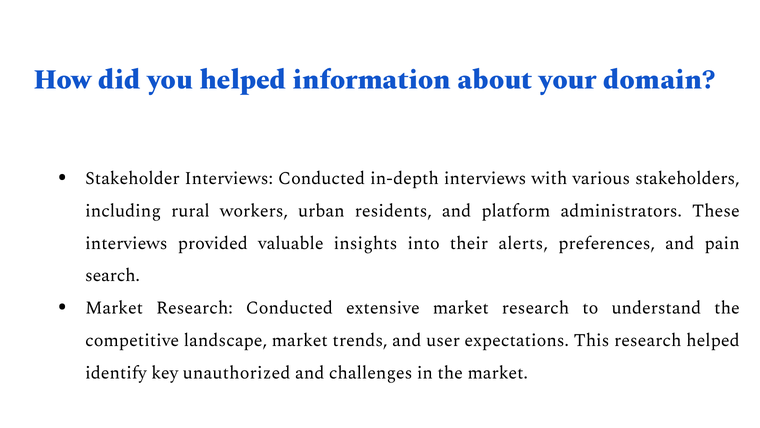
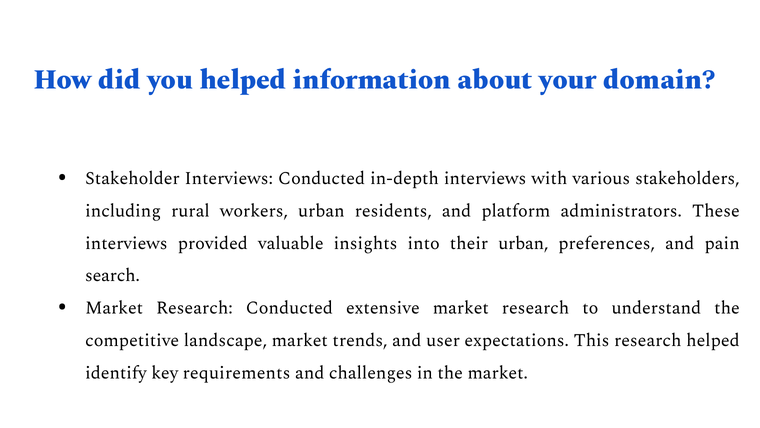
their alerts: alerts -> urban (523, 243)
unauthorized: unauthorized -> requirements (237, 372)
